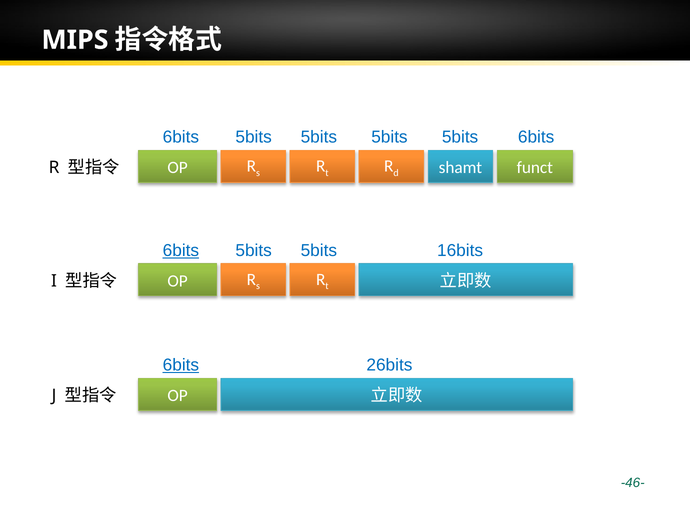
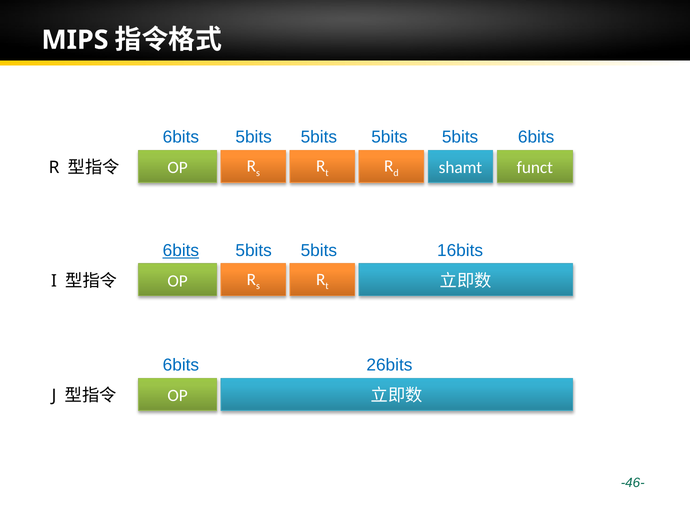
6bits underline: present -> none (181, 366)
